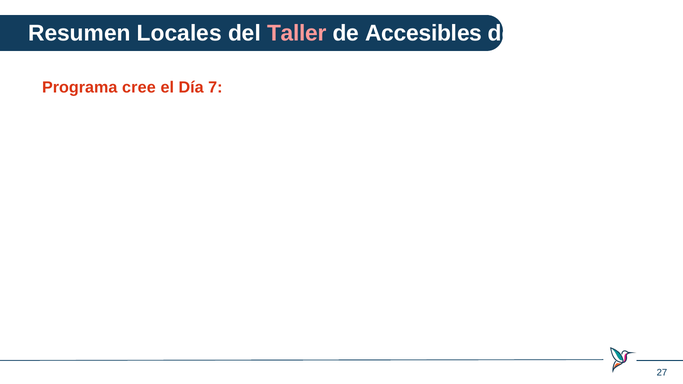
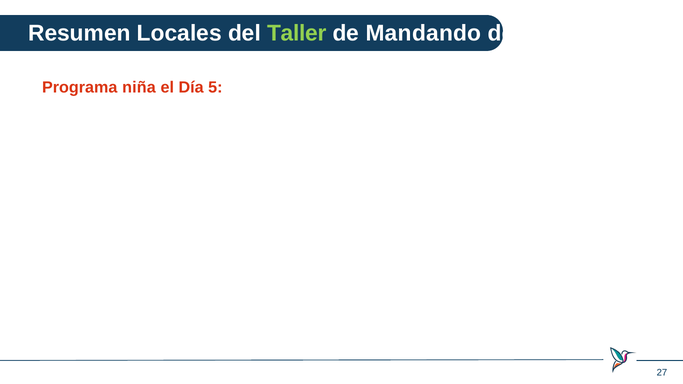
Taller colour: pink -> light green (297, 33)
Accesibles: Accesibles -> Mandando (423, 33)
cree: cree -> niña (139, 88)
7: 7 -> 5 (215, 88)
